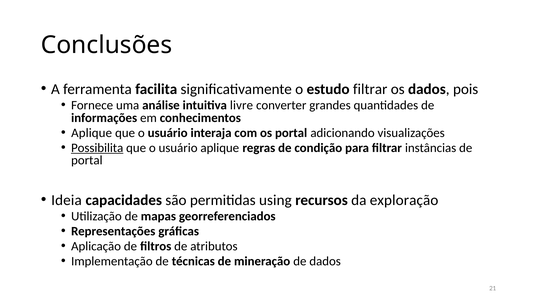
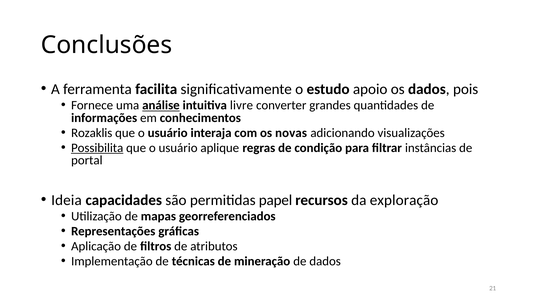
estudo filtrar: filtrar -> apoio (370, 89)
análise underline: none -> present (161, 105)
Aplique: Aplique -> Rozaklis (92, 133)
os portal: portal -> novas (291, 133)
using: using -> papel (276, 200)
